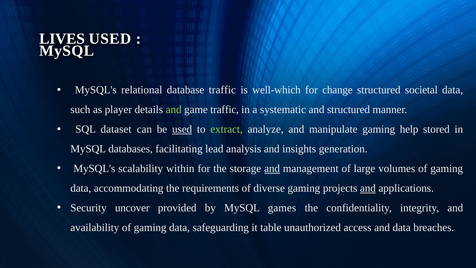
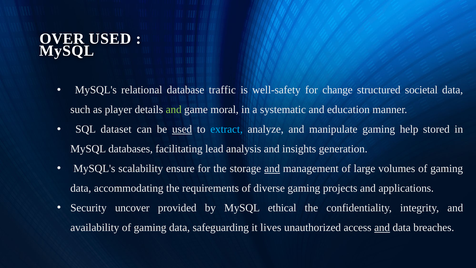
LIVES: LIVES -> OVER (62, 39)
well-which: well-which -> well-safety (276, 90)
game traffic: traffic -> moral (225, 110)
and structured: structured -> education (348, 110)
extract colour: light green -> light blue (227, 129)
within: within -> ensure (180, 168)
and underline: present -> none (368, 188)
games: games -> ethical (282, 208)
table: table -> lives (271, 227)
and underline: none -> present (382, 227)
